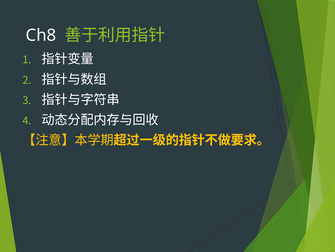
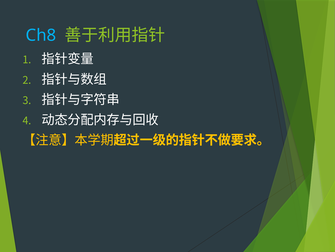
Ch8 colour: white -> light blue (41, 35)
